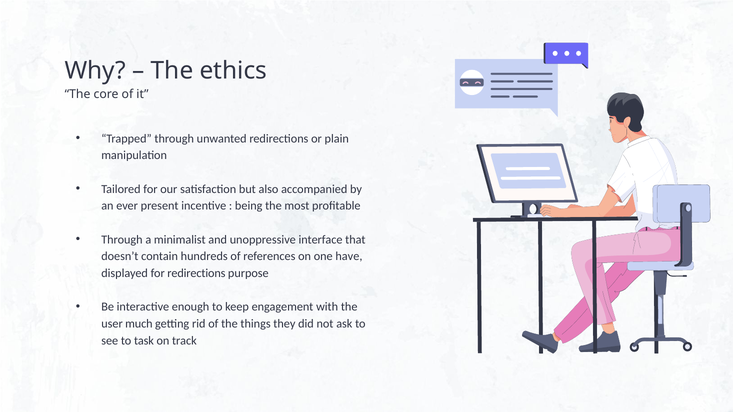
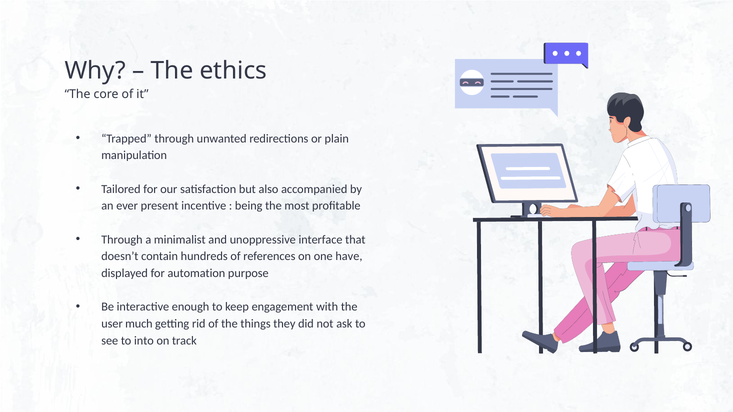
for redirections: redirections -> automation (196, 273)
task: task -> into (144, 341)
